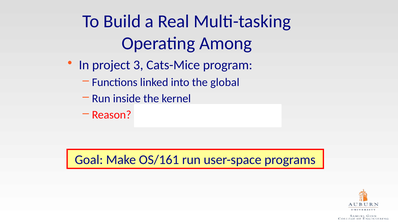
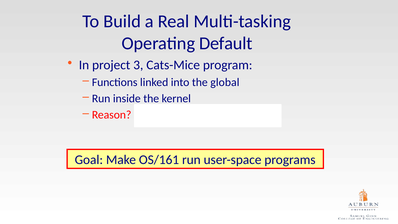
Among: Among -> Default (226, 43)
